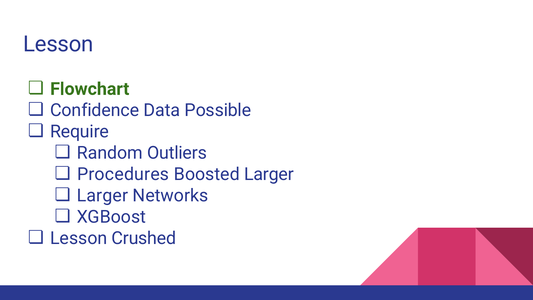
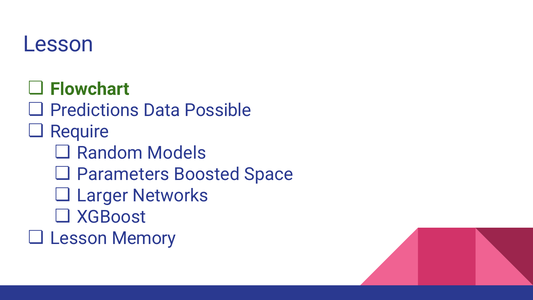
Confidence: Confidence -> Predictions (95, 110)
Outliers: Outliers -> Models (177, 153)
Procedures: Procedures -> Parameters (123, 174)
Boosted Larger: Larger -> Space (269, 174)
Crushed: Crushed -> Memory (144, 238)
